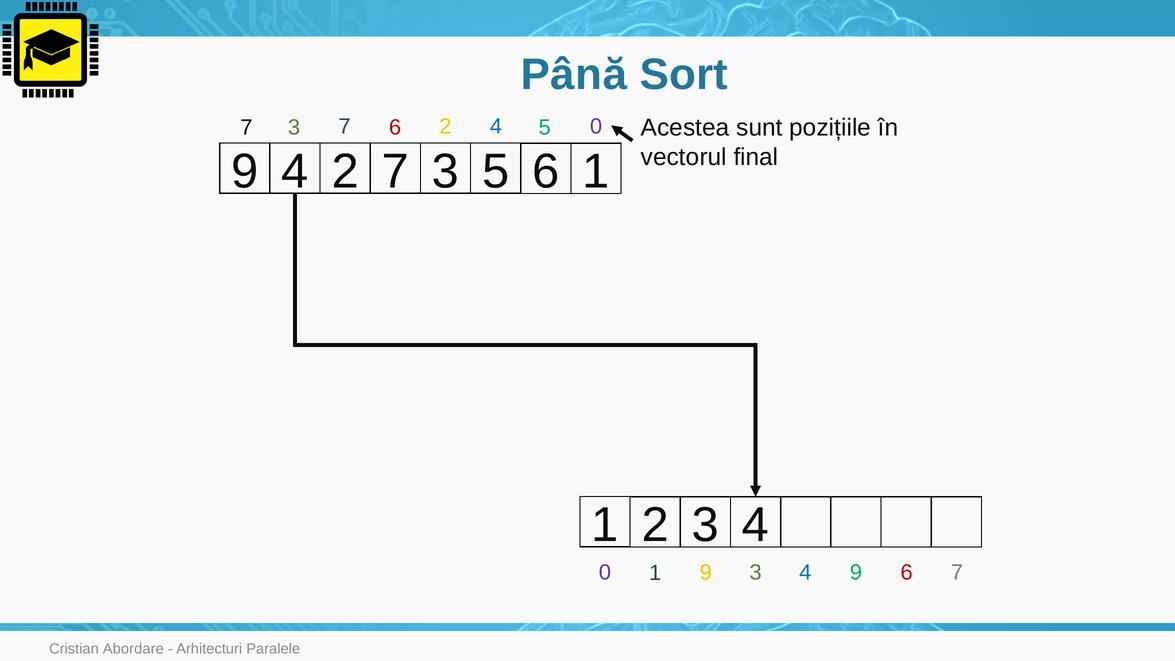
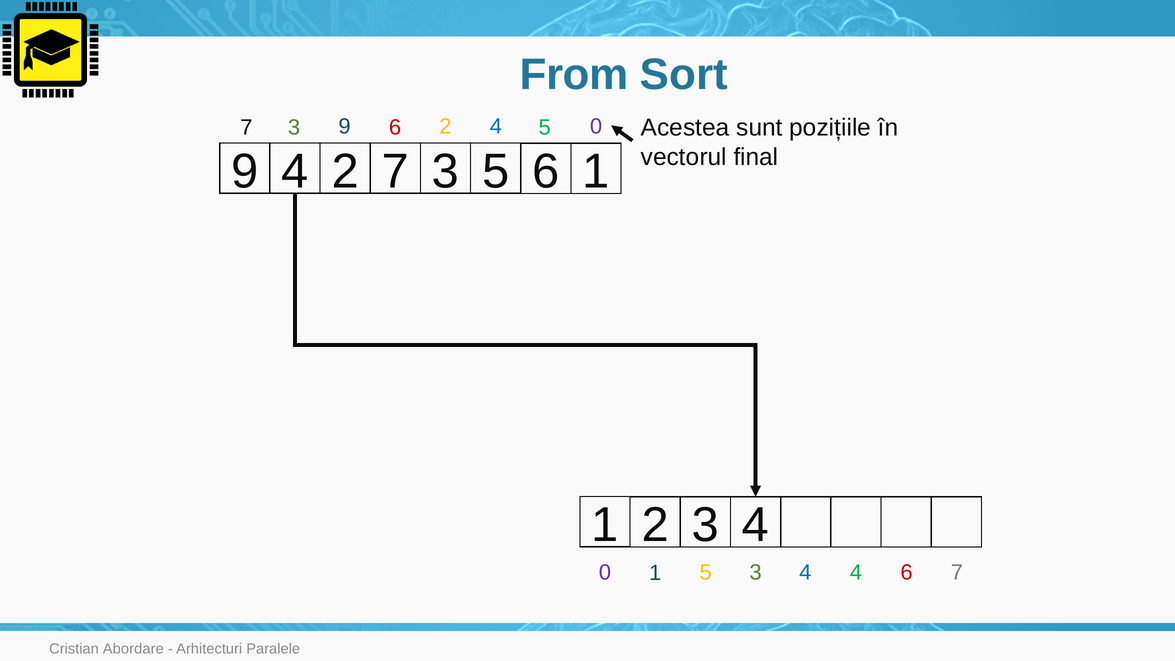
Până: Până -> From (574, 75)
3 7: 7 -> 9 (345, 127)
1 9: 9 -> 5 (706, 572)
4 9: 9 -> 4 (856, 572)
